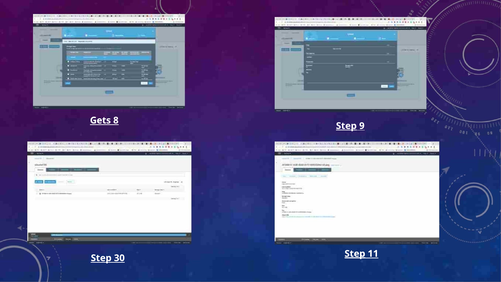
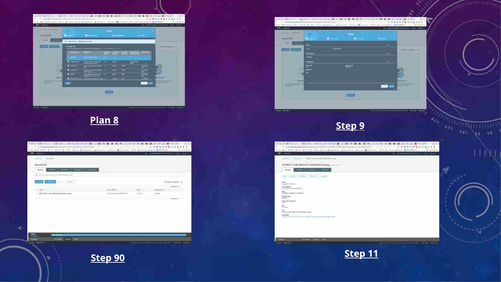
Gets: Gets -> Plan (100, 120)
Step underline: present -> none (355, 254)
30: 30 -> 90 (119, 258)
